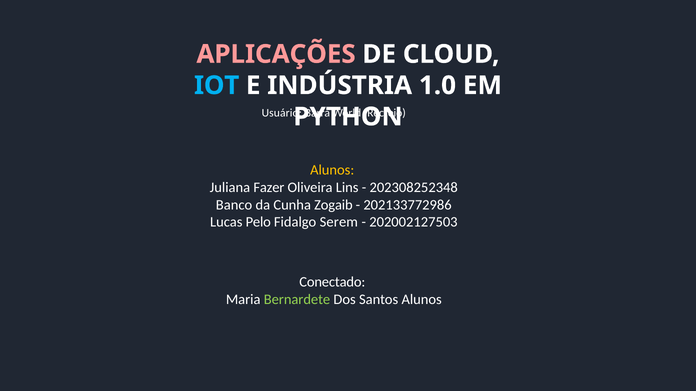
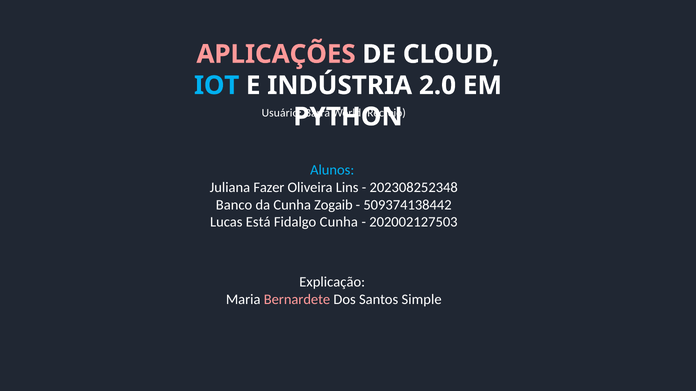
1.0: 1.0 -> 2.0 (437, 86)
Alunos colour: yellow -> light blue (332, 170)
202133772986: 202133772986 -> 509374138442 (408, 205)
Pelo: Pelo -> Está (258, 222)
Fidalgo Serem: Serem -> Cunha (339, 222)
Conectado: Conectado -> Explicação (332, 283)
Bernardete colour: light green -> pink (297, 300)
Santos Alunos: Alunos -> Simple (422, 300)
